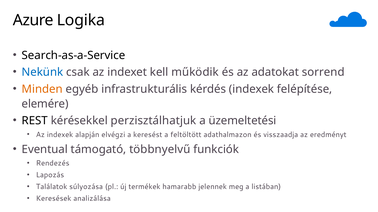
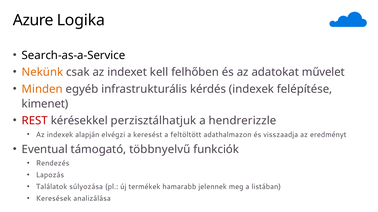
Nekünk colour: blue -> orange (42, 72)
működik: működik -> felhőben (195, 72)
sorrend: sorrend -> művelet (323, 72)
elemére: elemére -> kimenet (45, 104)
REST colour: black -> red (35, 121)
üzemeltetési: üzemeltetési -> hendrerizzle (242, 121)
